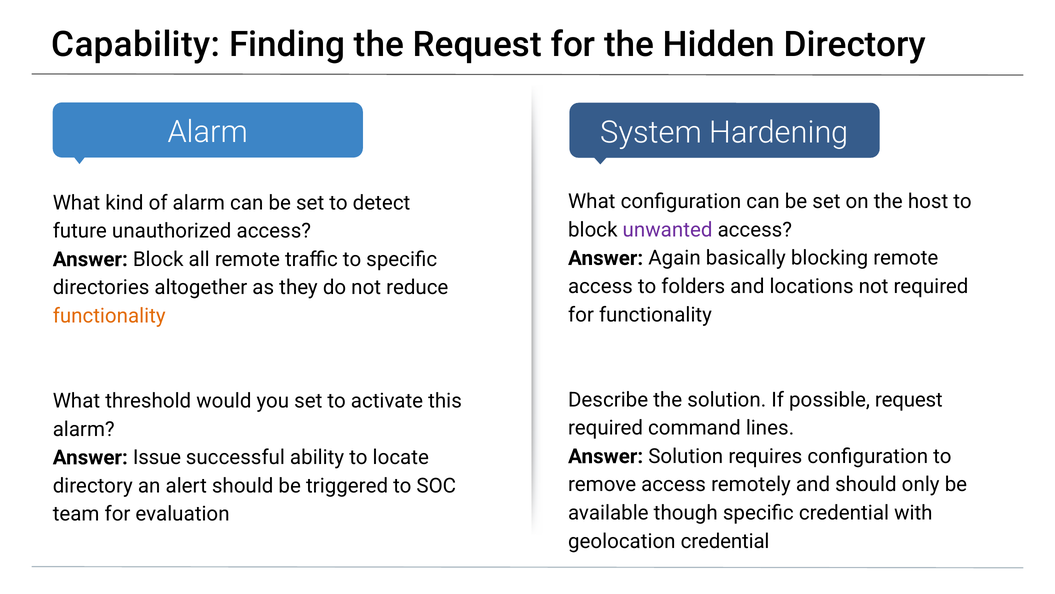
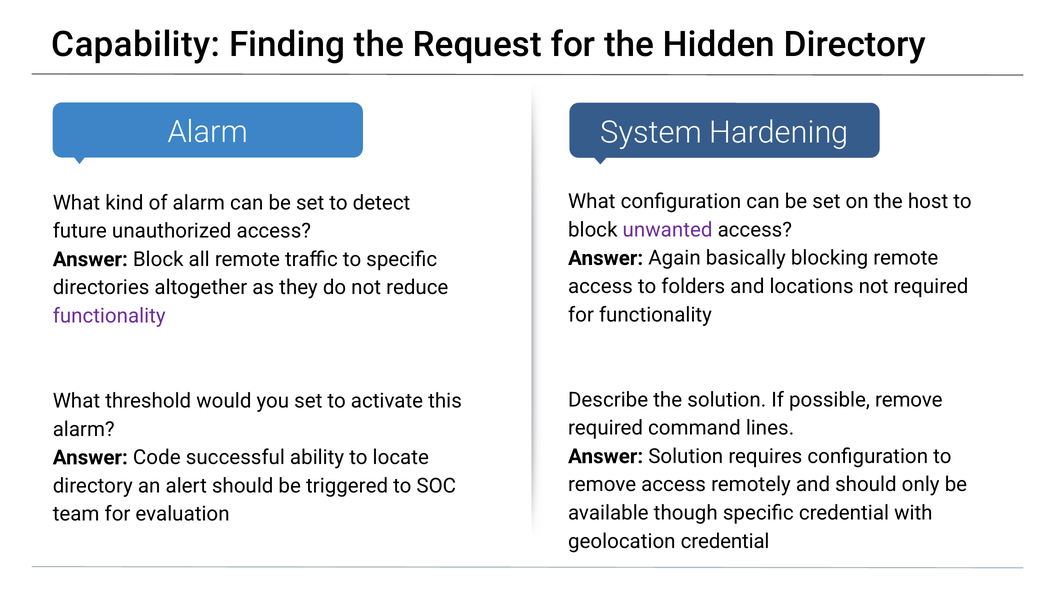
functionality colour: orange -> purple (109, 316)
possible request: request -> remove (909, 399)
Issue: Issue -> Code (157, 457)
